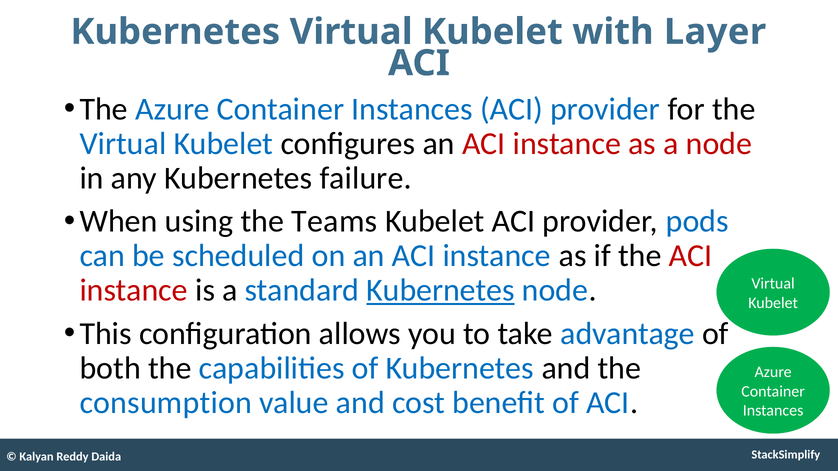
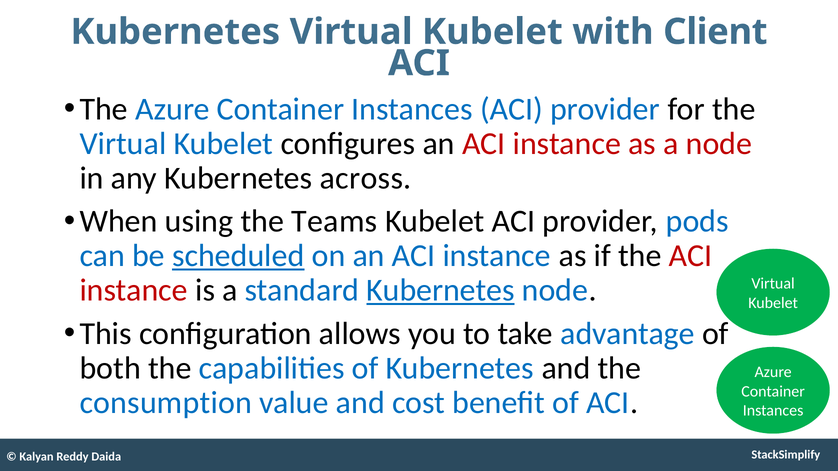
Layer: Layer -> Client (715, 32)
failure: failure -> across (366, 178)
scheduled underline: none -> present (238, 256)
